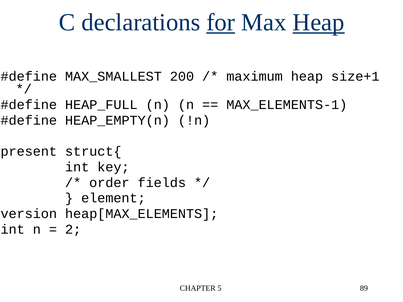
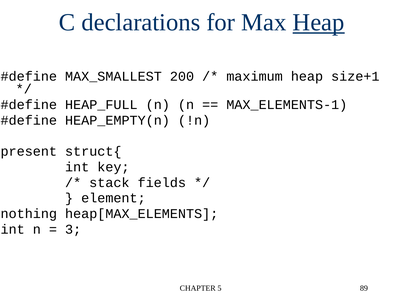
for underline: present -> none (221, 23)
order: order -> stack (109, 183)
version: version -> nothing (29, 214)
2: 2 -> 3 (73, 230)
